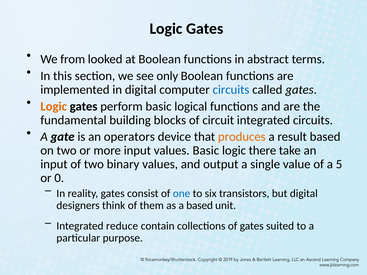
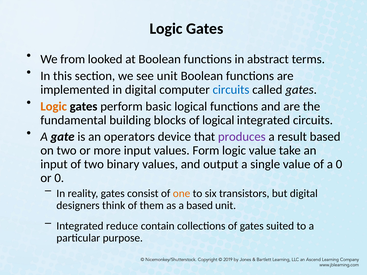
see only: only -> unit (167, 76)
of circuit: circuit -> logical (218, 120)
produces colour: orange -> purple (242, 137)
values Basic: Basic -> Form (206, 151)
logic there: there -> value (262, 151)
a 5: 5 -> 0 (339, 164)
one colour: blue -> orange (182, 194)
